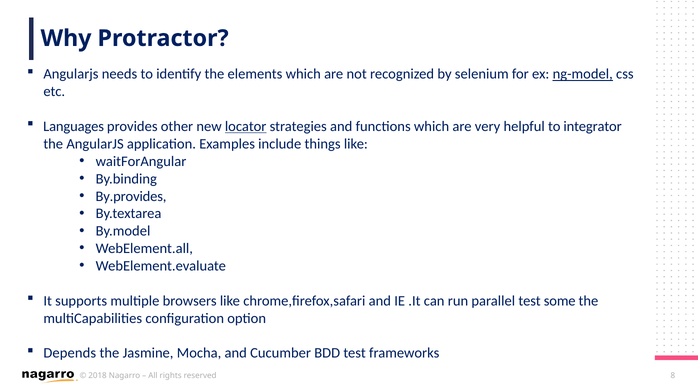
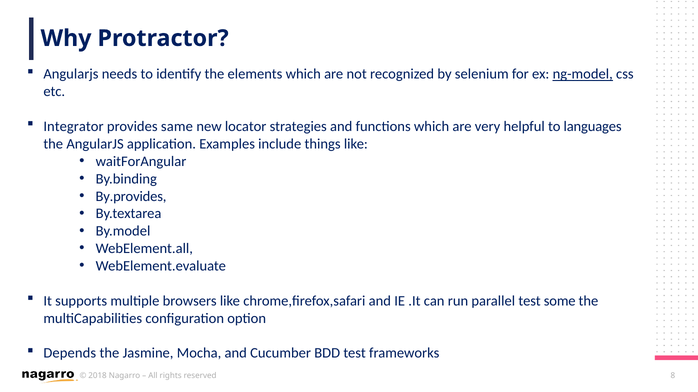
Languages: Languages -> Integrator (73, 127)
other: other -> same (177, 127)
locator underline: present -> none (246, 127)
integrator: integrator -> languages (593, 127)
